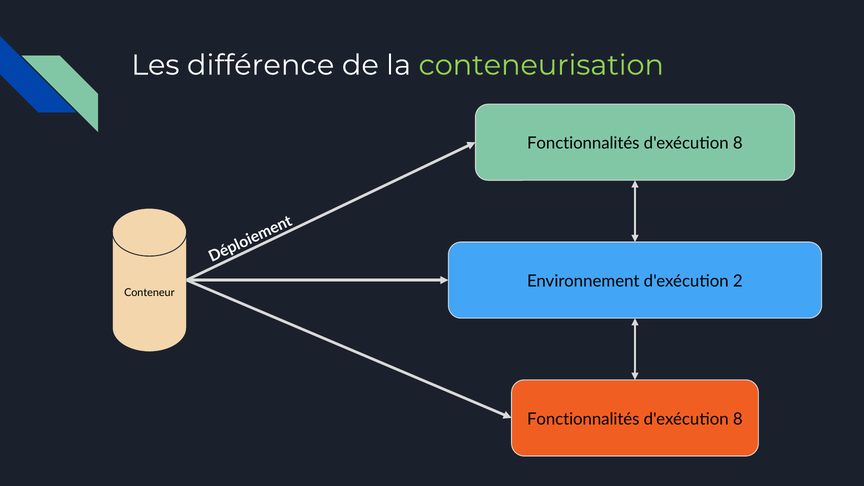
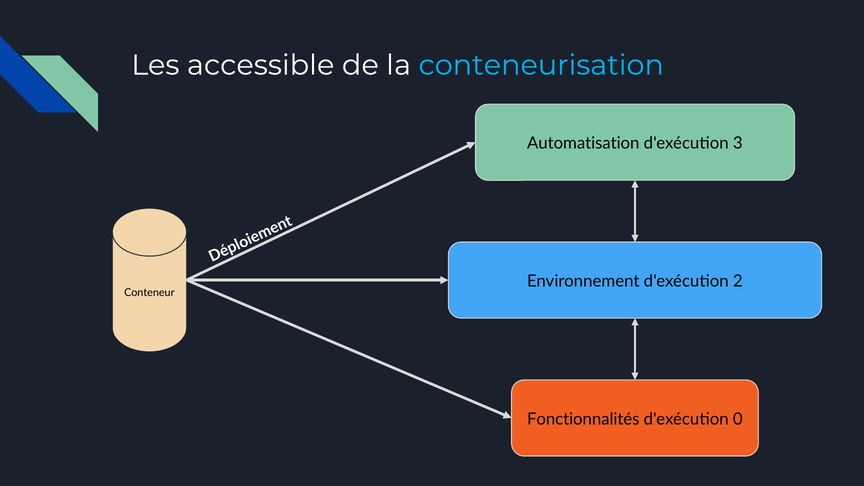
différence: différence -> accessible (261, 65)
conteneurisation colour: light green -> light blue (541, 65)
Fonctionnalités: Fonctionnalités -> Automatisation (583, 143)
8: 8 -> 3 (738, 143)
8: 8 -> 0 (738, 419)
